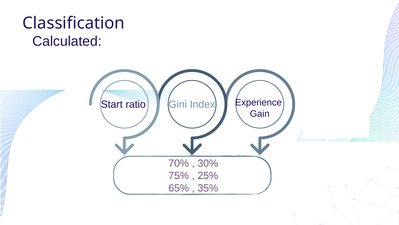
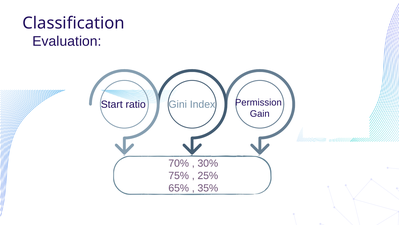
Calculated: Calculated -> Evaluation (67, 41)
Experience: Experience -> Permission (258, 102)
